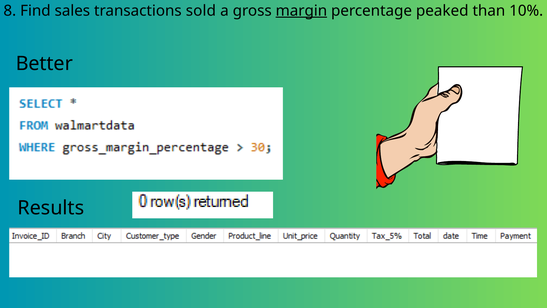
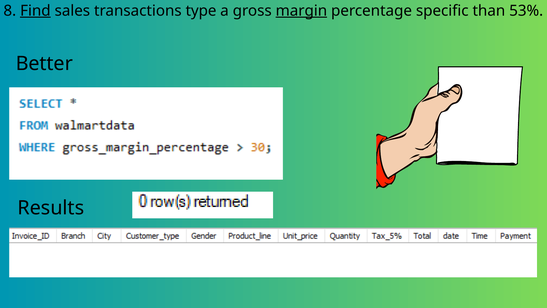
Find underline: none -> present (35, 11)
sold: sold -> type (201, 11)
peaked: peaked -> specific (442, 11)
10%: 10% -> 53% (526, 11)
